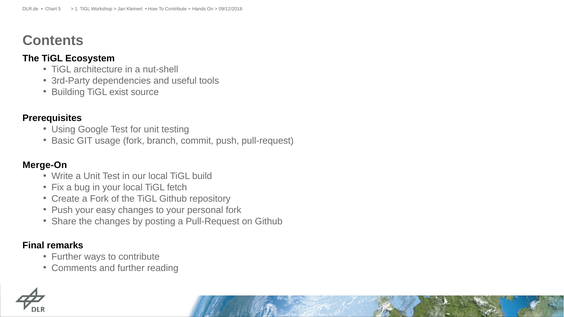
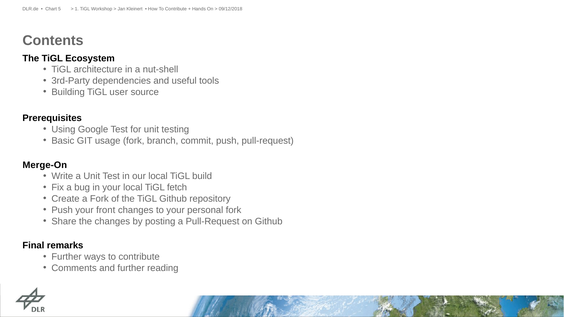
exist: exist -> user (119, 92)
easy: easy -> front (106, 210)
